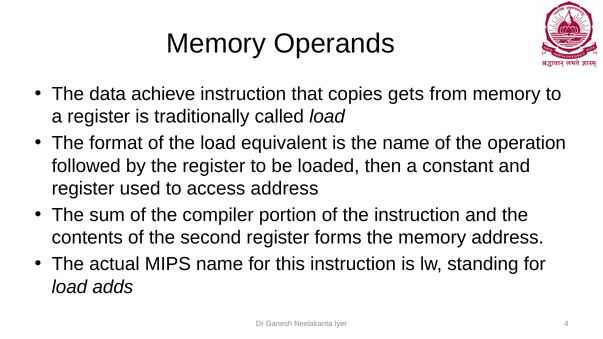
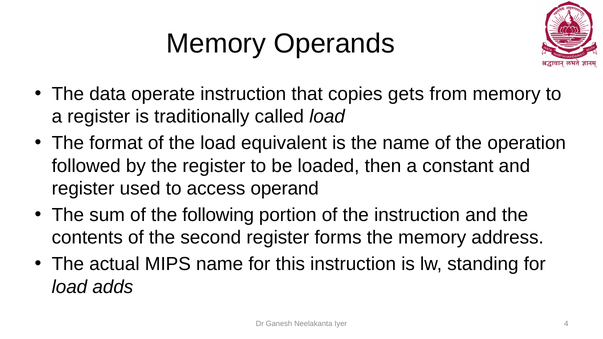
achieve: achieve -> operate (163, 94)
access address: address -> operand (285, 189)
compiler: compiler -> following (218, 215)
